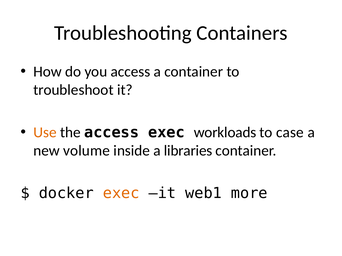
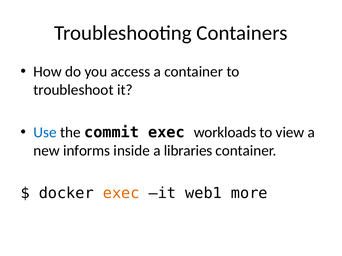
Use colour: orange -> blue (45, 133)
the access: access -> commit (112, 133)
case: case -> view (290, 133)
volume: volume -> informs (87, 151)
